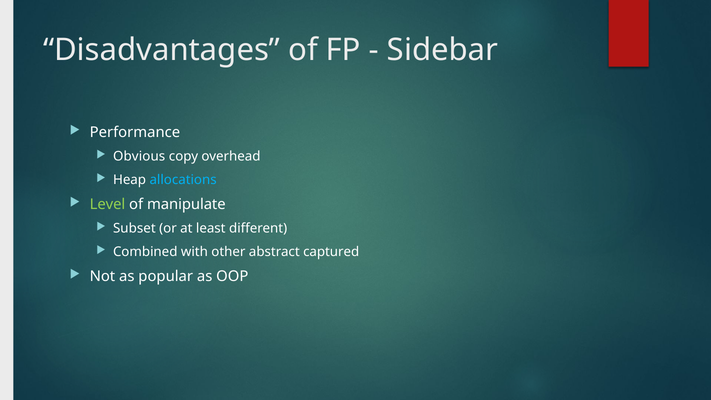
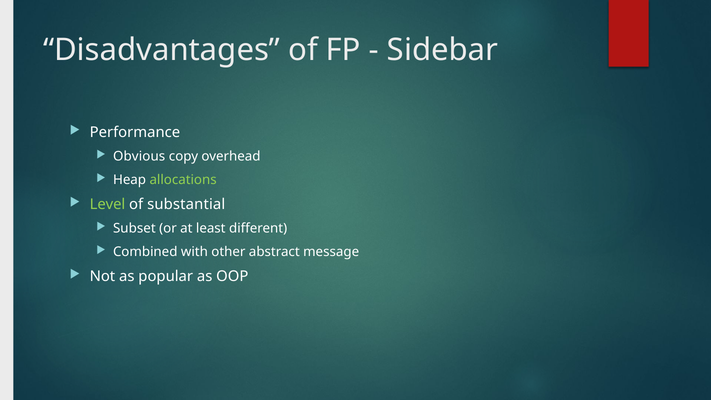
allocations colour: light blue -> light green (183, 180)
manipulate: manipulate -> substantial (186, 204)
captured: captured -> message (331, 252)
